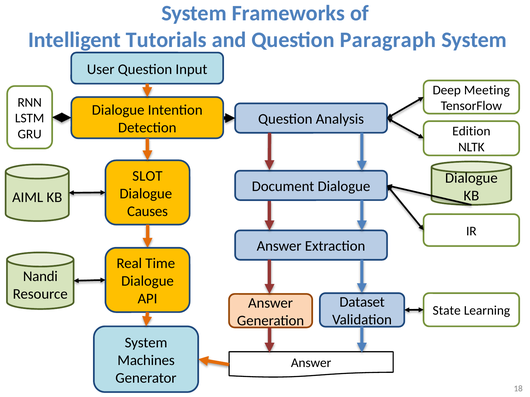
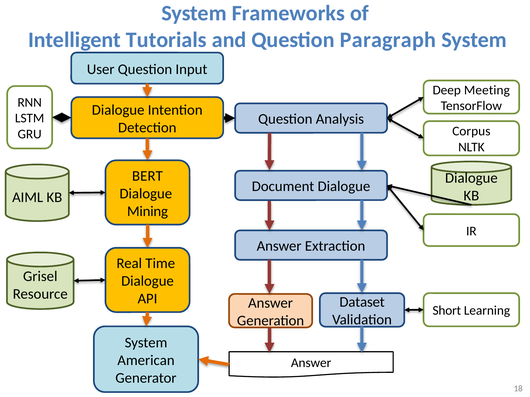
Edition: Edition -> Corpus (471, 131)
SLOT: SLOT -> BERT (147, 176)
Causes: Causes -> Mining (148, 211)
Nandi: Nandi -> Grisel (40, 277)
State: State -> Short (447, 311)
Machines: Machines -> American (146, 361)
